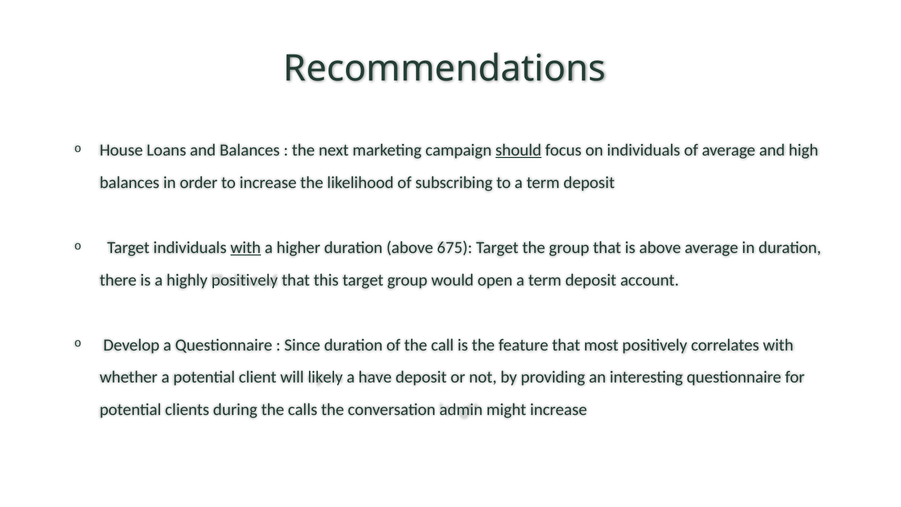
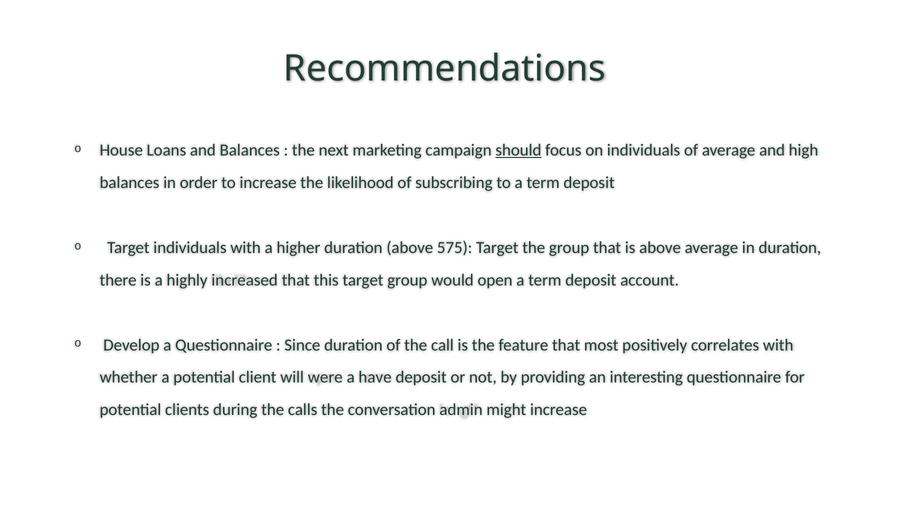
with underline: present -> none (246, 248)
675: 675 -> 575 (455, 248)
highly positively: positively -> increased (245, 280)
likely: likely -> were (325, 377)
